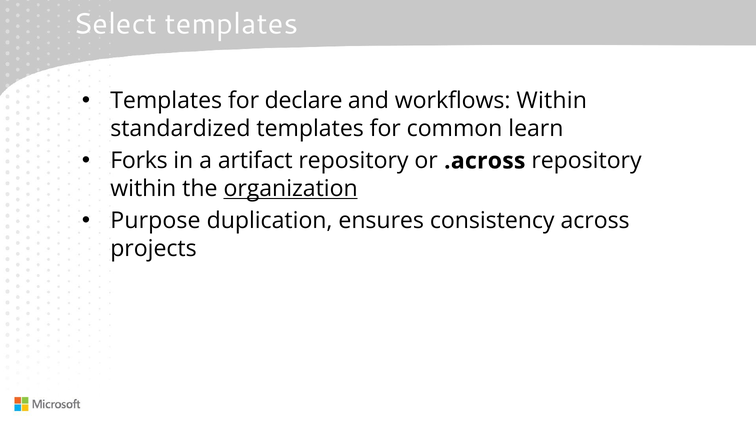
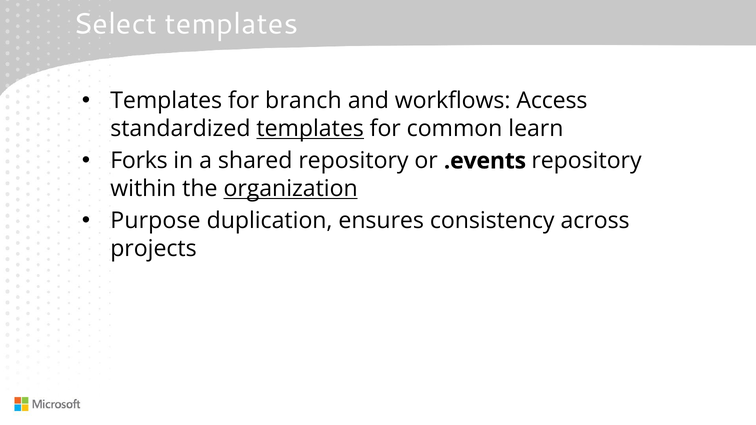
declare: declare -> branch (303, 101)
workflows Within: Within -> Access (552, 101)
templates underline: none -> present (310, 129)
artifact: artifact -> shared (255, 161)
.across: .across -> .events (485, 161)
